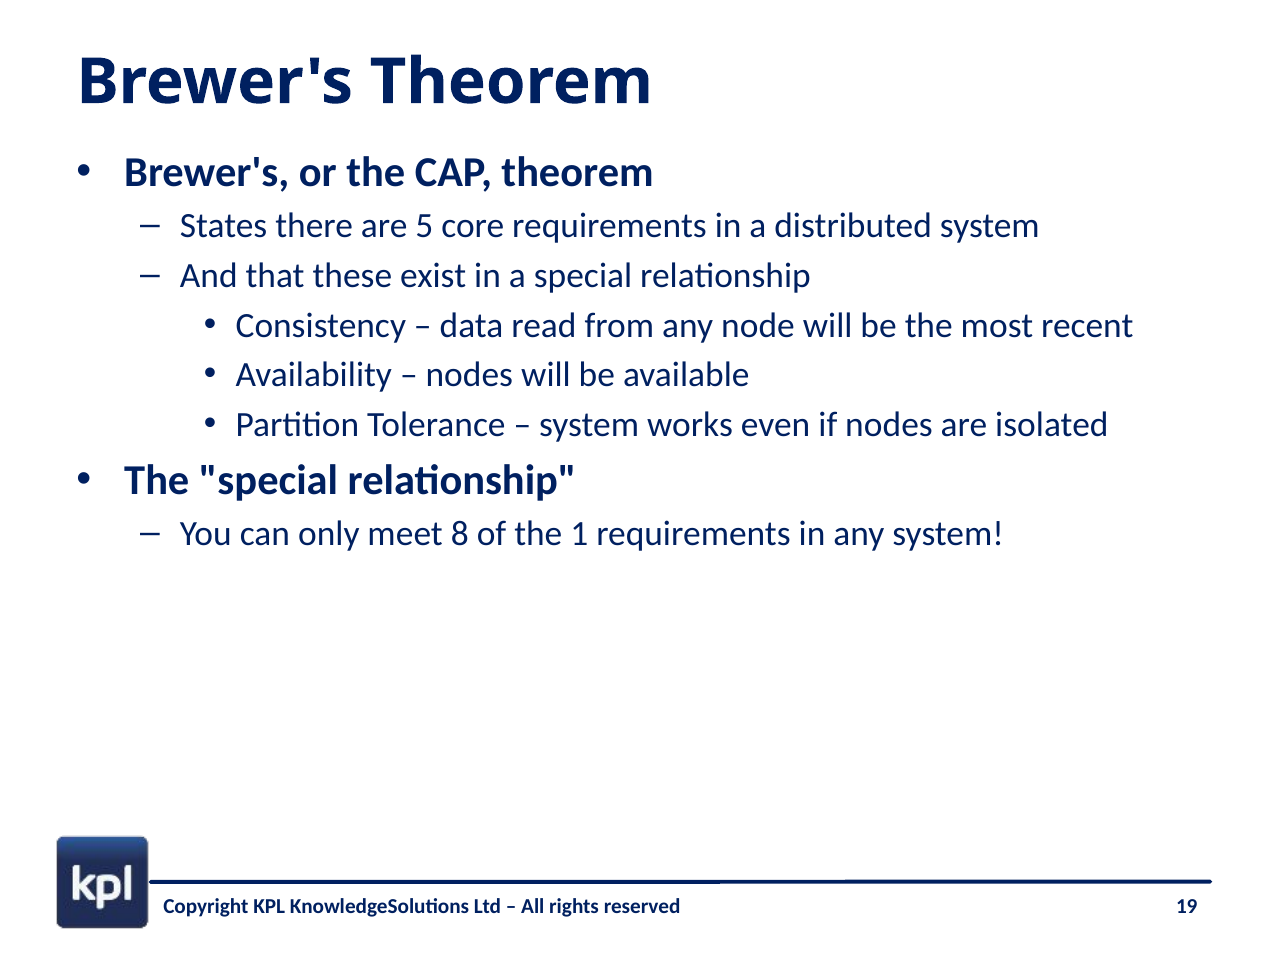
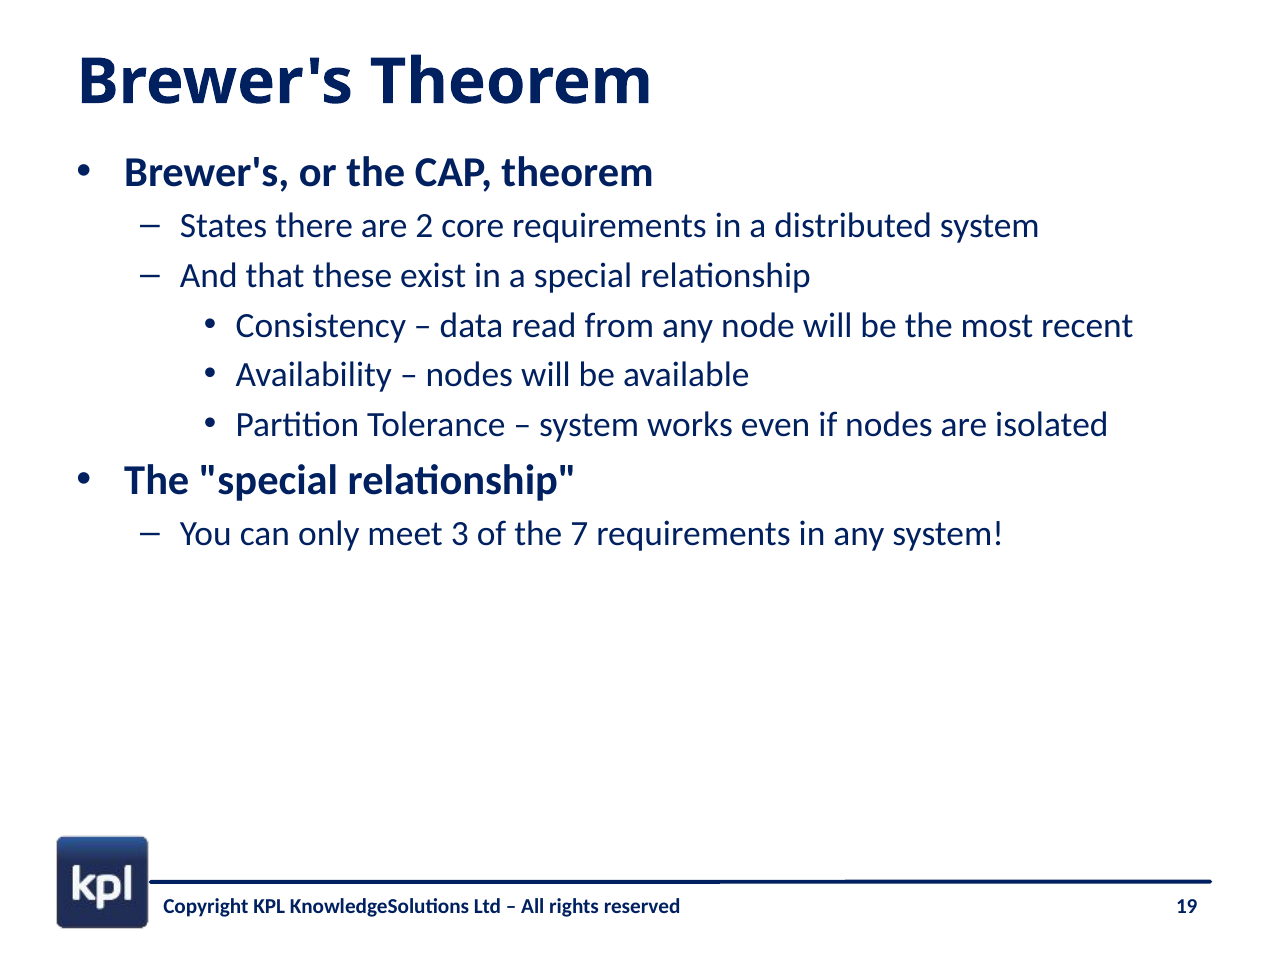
5: 5 -> 2 (424, 226)
8: 8 -> 3 (460, 533)
1: 1 -> 7 (579, 533)
